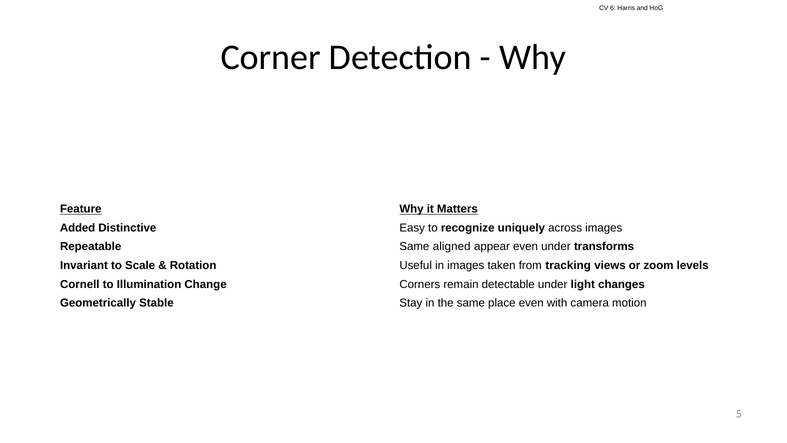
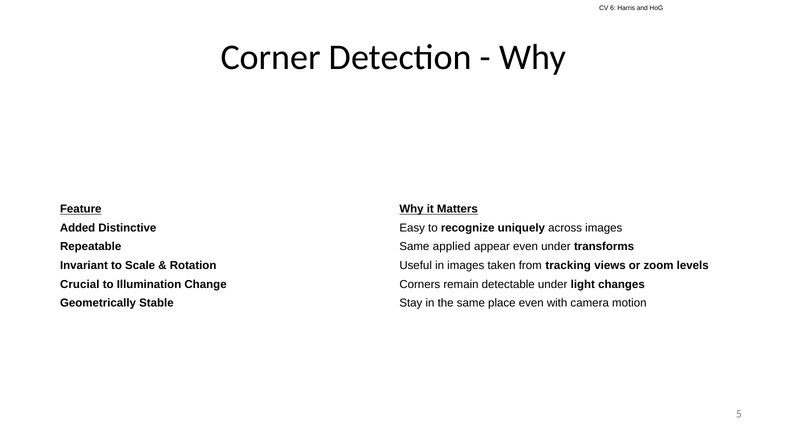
aligned: aligned -> applied (452, 247)
Cornell: Cornell -> Crucial (80, 284)
